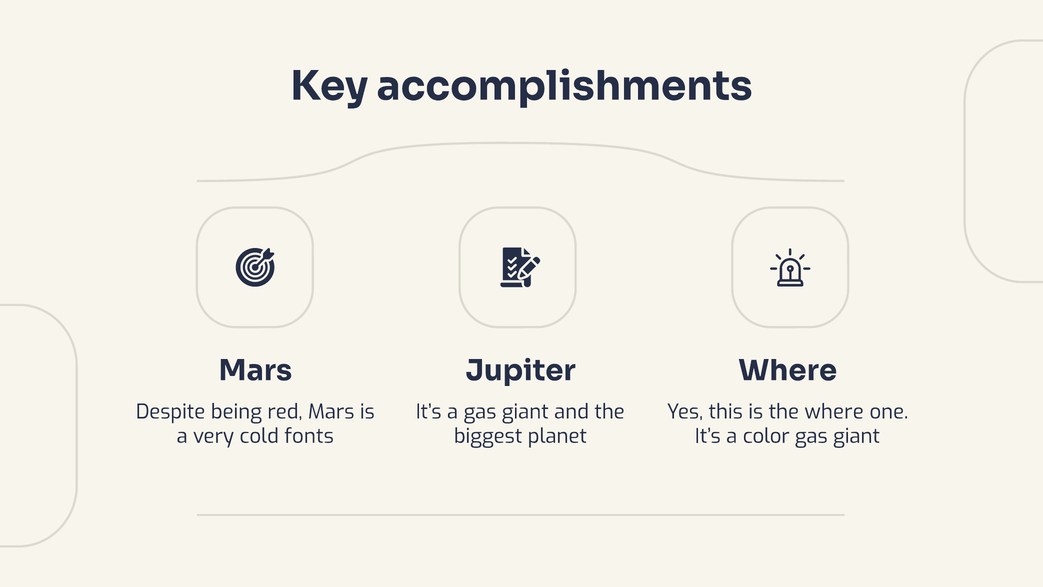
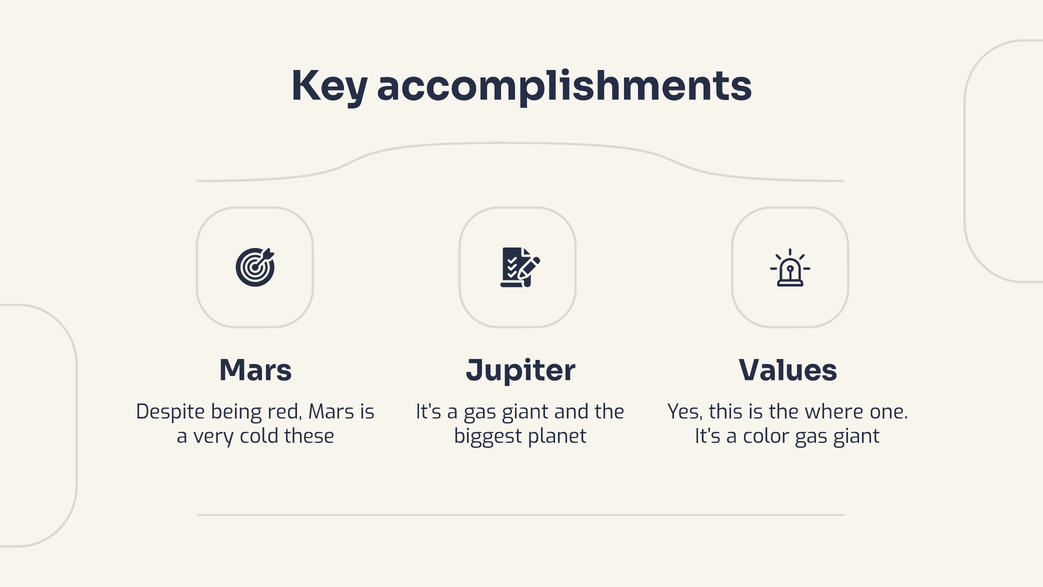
Where: Where -> Values (788, 370)
fonts: fonts -> these (309, 436)
